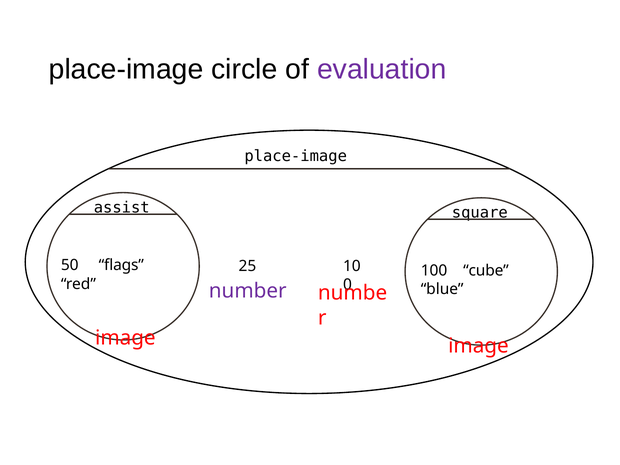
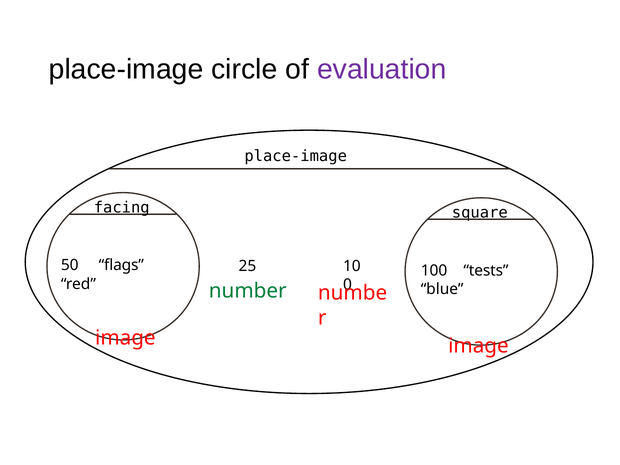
assist: assist -> facing (122, 207)
cube: cube -> tests (486, 270)
number colour: purple -> green (248, 291)
